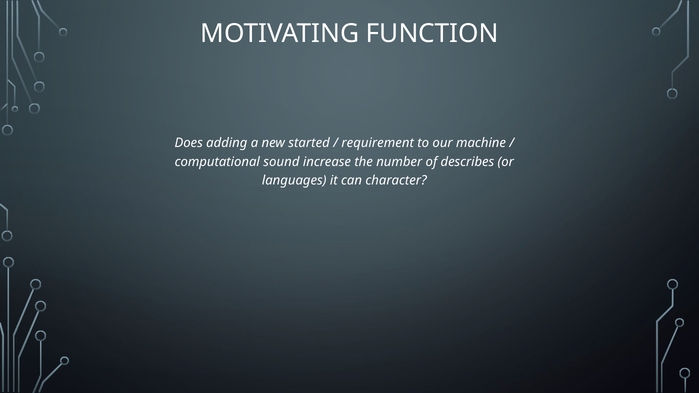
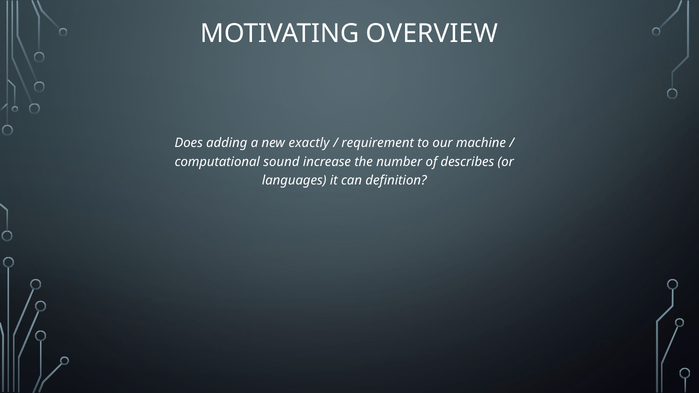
FUNCTION: FUNCTION -> OVERVIEW (432, 34)
started: started -> exactly (309, 143)
character: character -> definition (396, 181)
